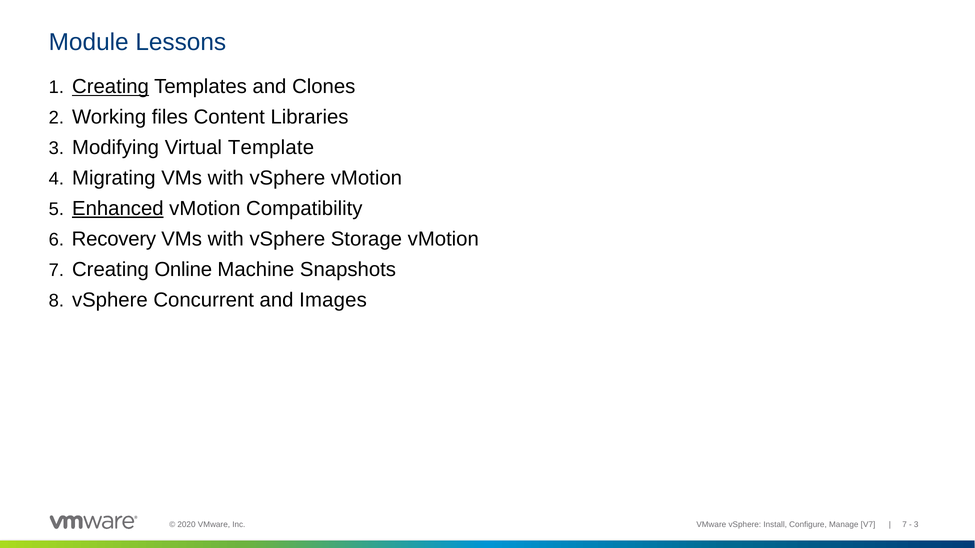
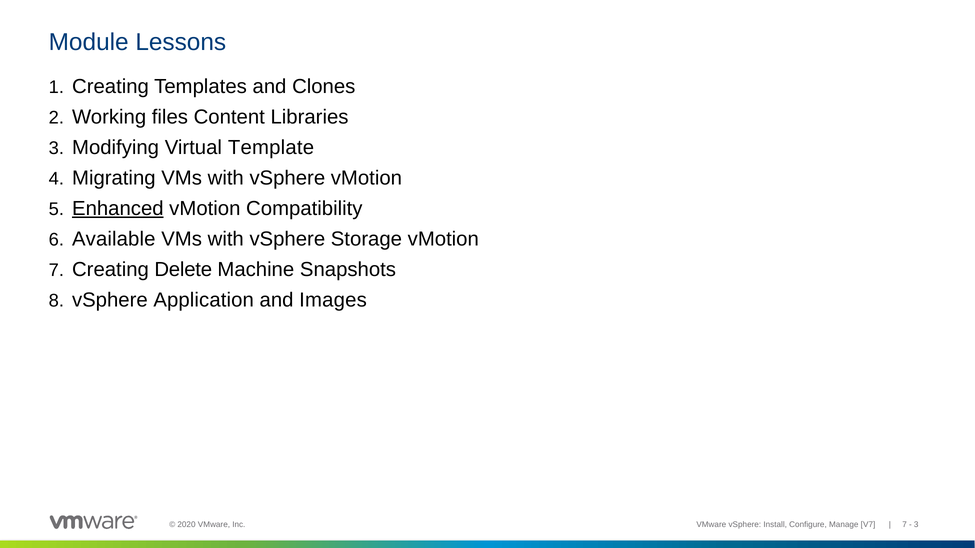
Creating underline: present -> none (110, 87)
Recovery: Recovery -> Available (114, 239)
Online: Online -> Delete (183, 270)
Concurrent: Concurrent -> Application (204, 300)
